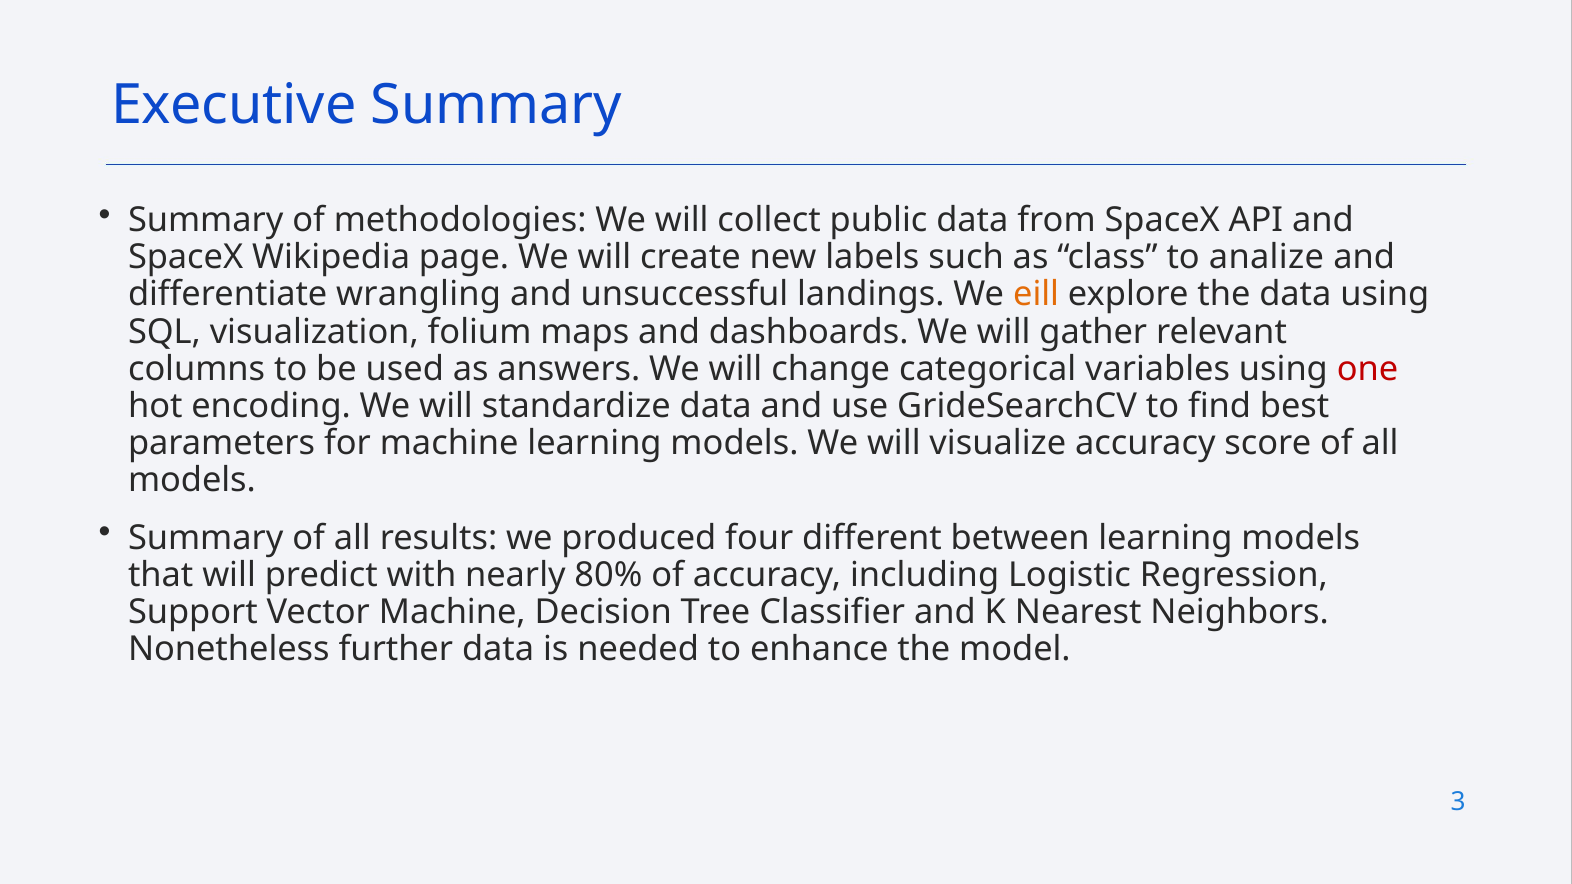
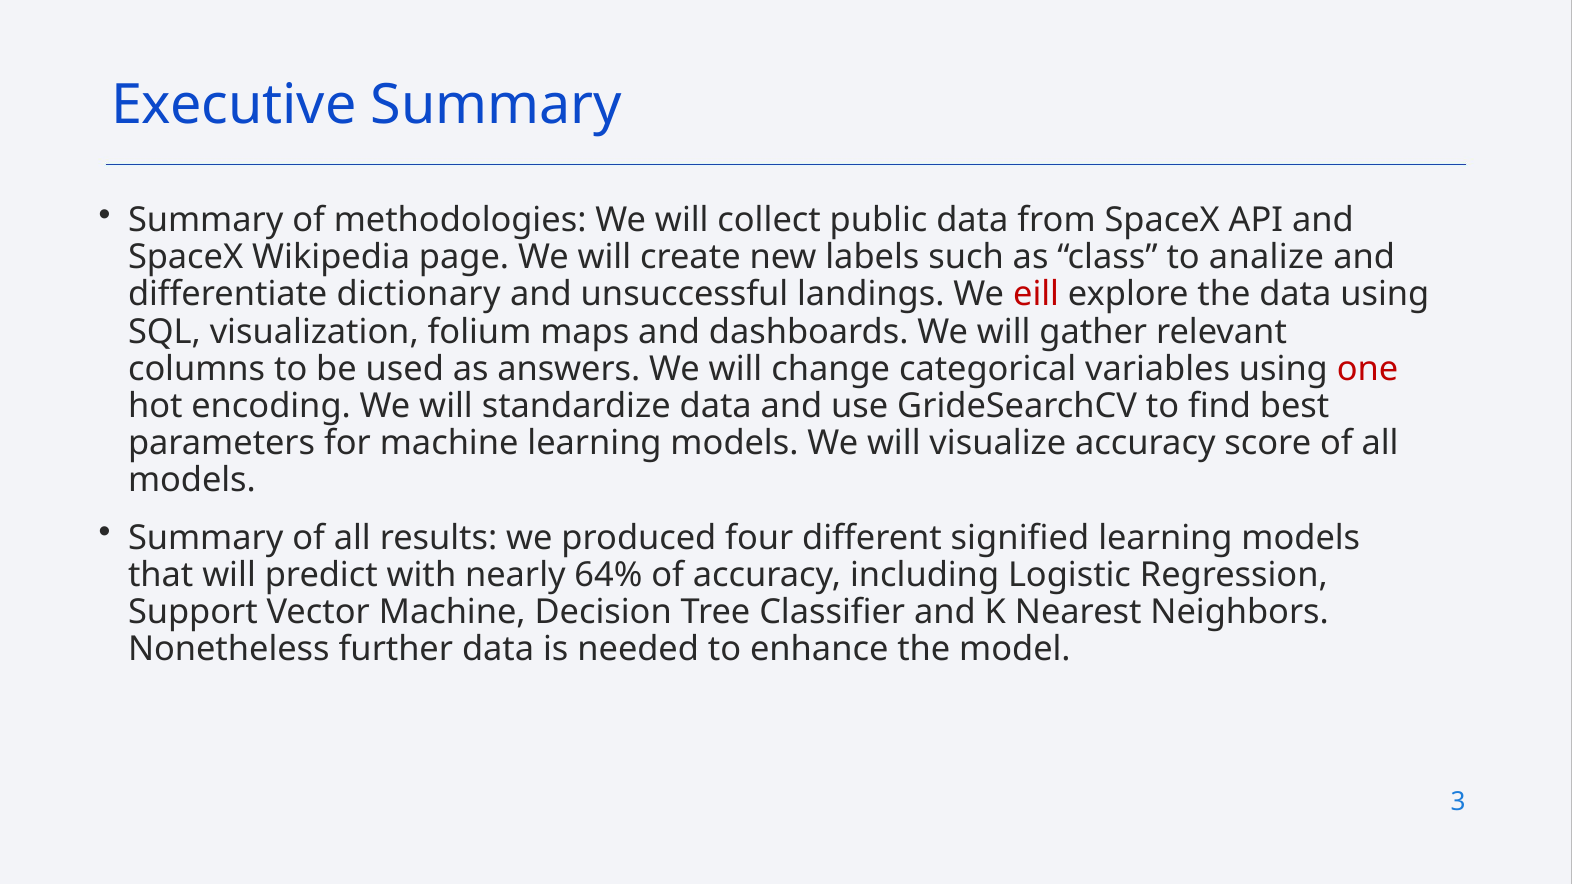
wrangling: wrangling -> dictionary (419, 295)
eill colour: orange -> red (1036, 295)
between: between -> signified (1020, 538)
80%: 80% -> 64% (608, 575)
